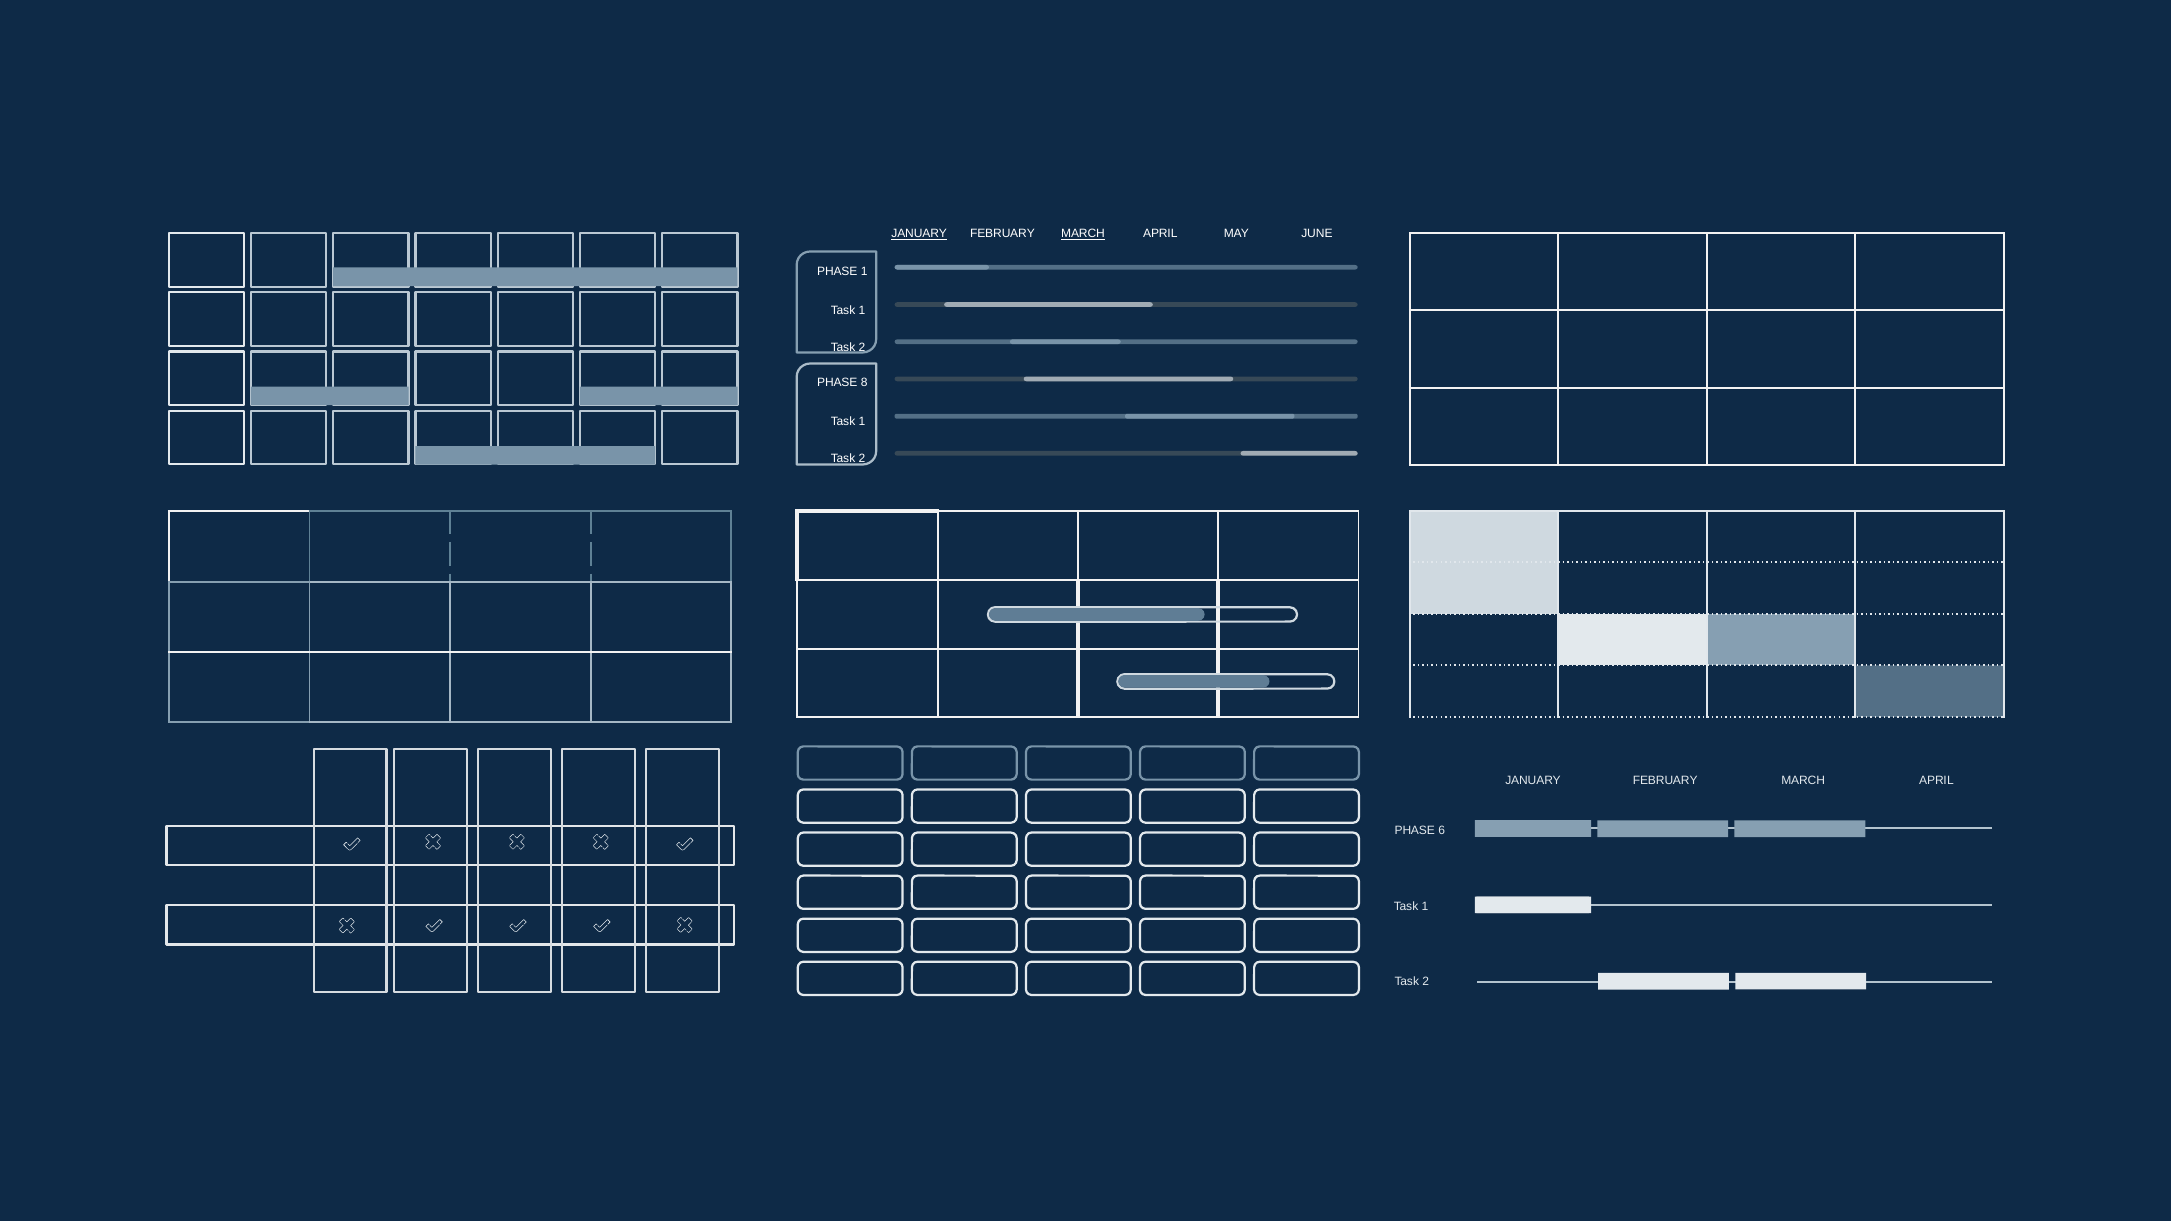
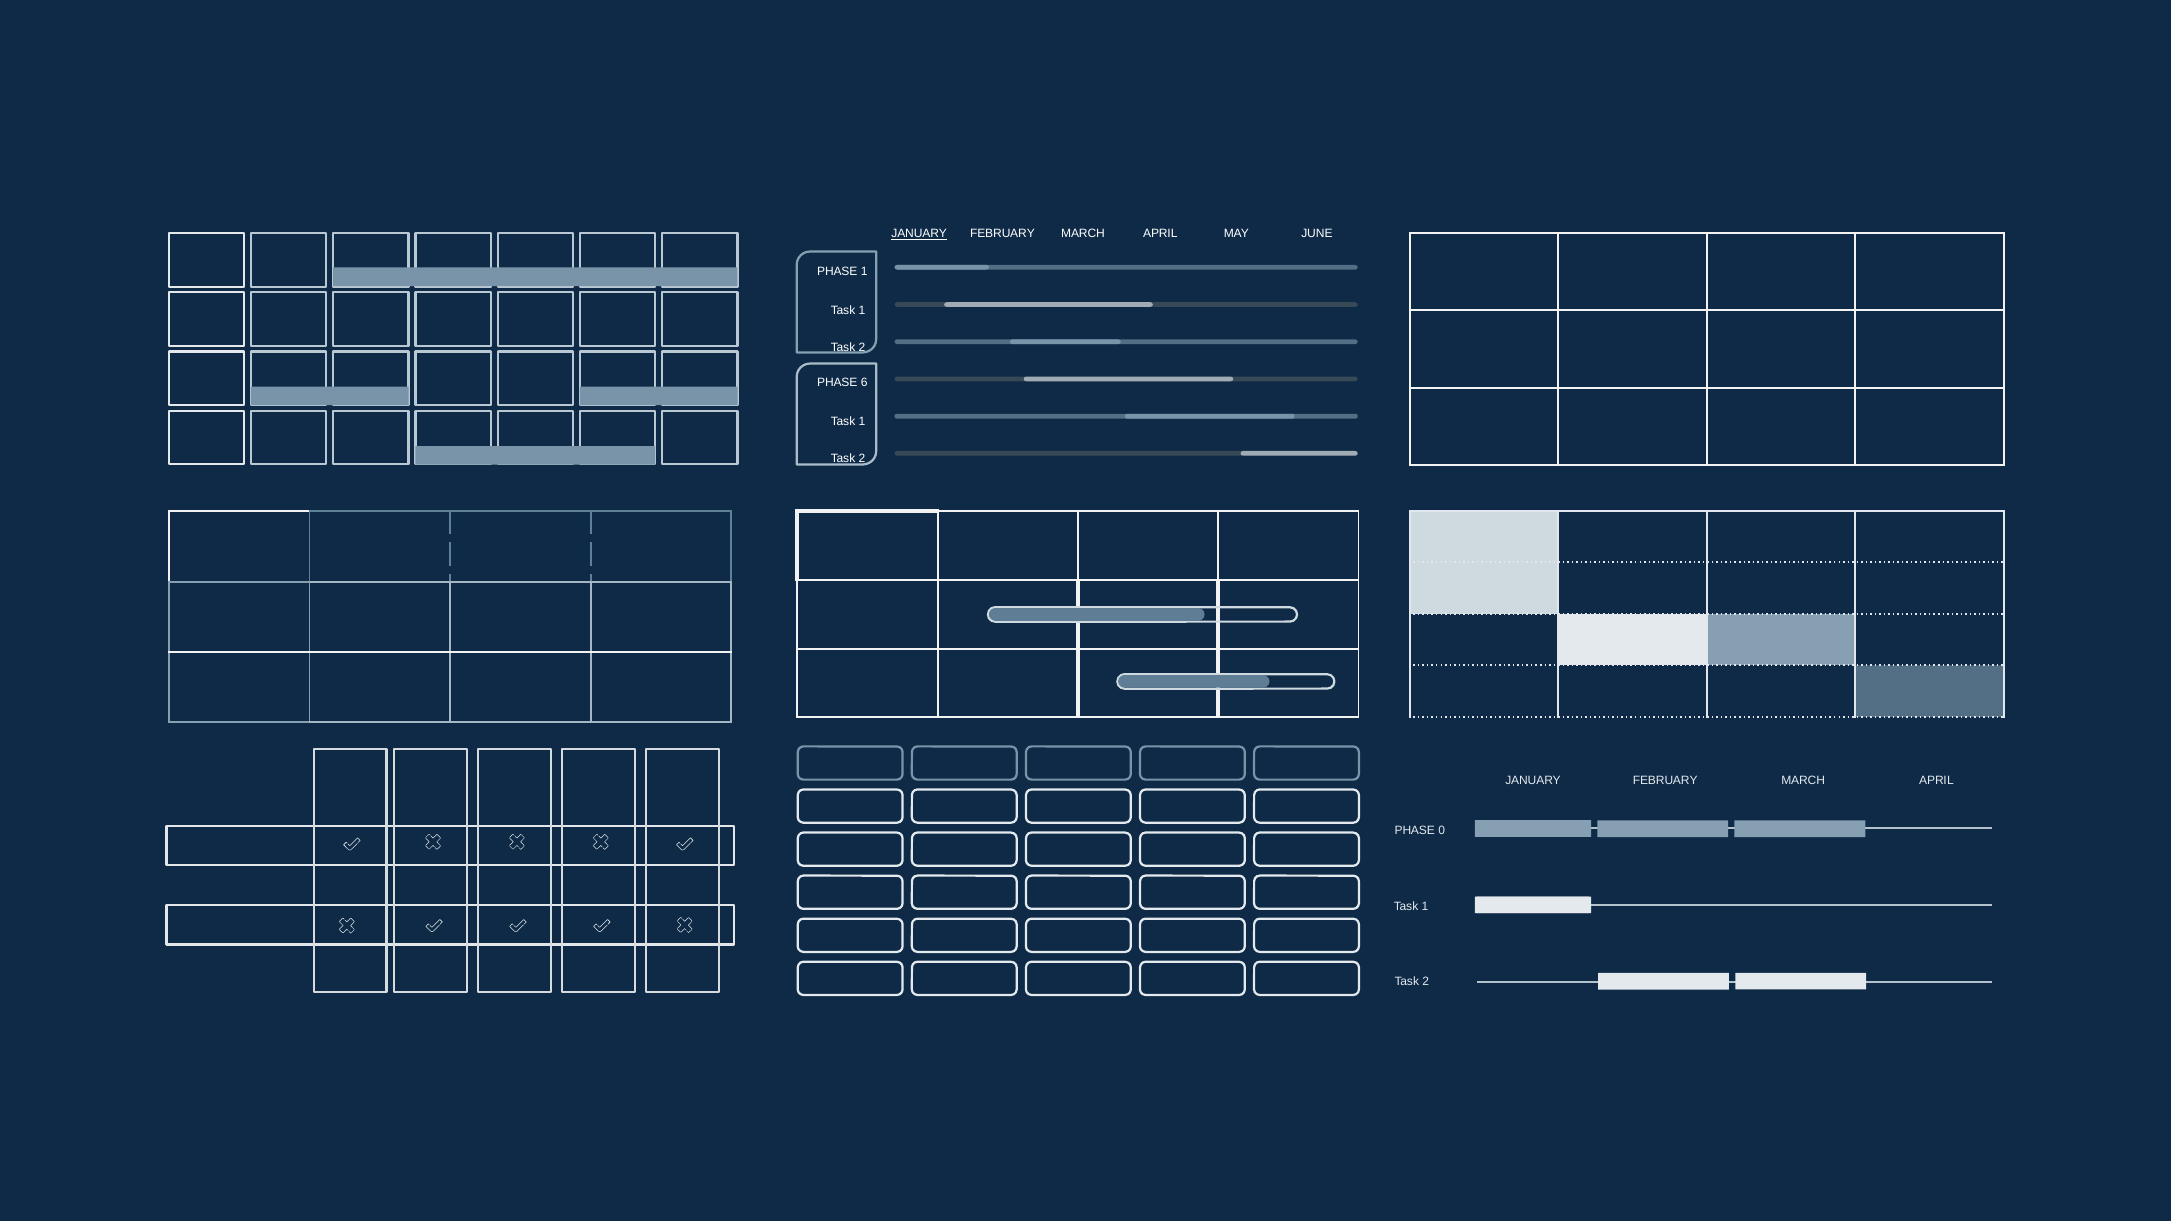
MARCH underline: present -> none (1083, 234)
8: 8 -> 6 (864, 382)
6: 6 -> 0 (1442, 831)
